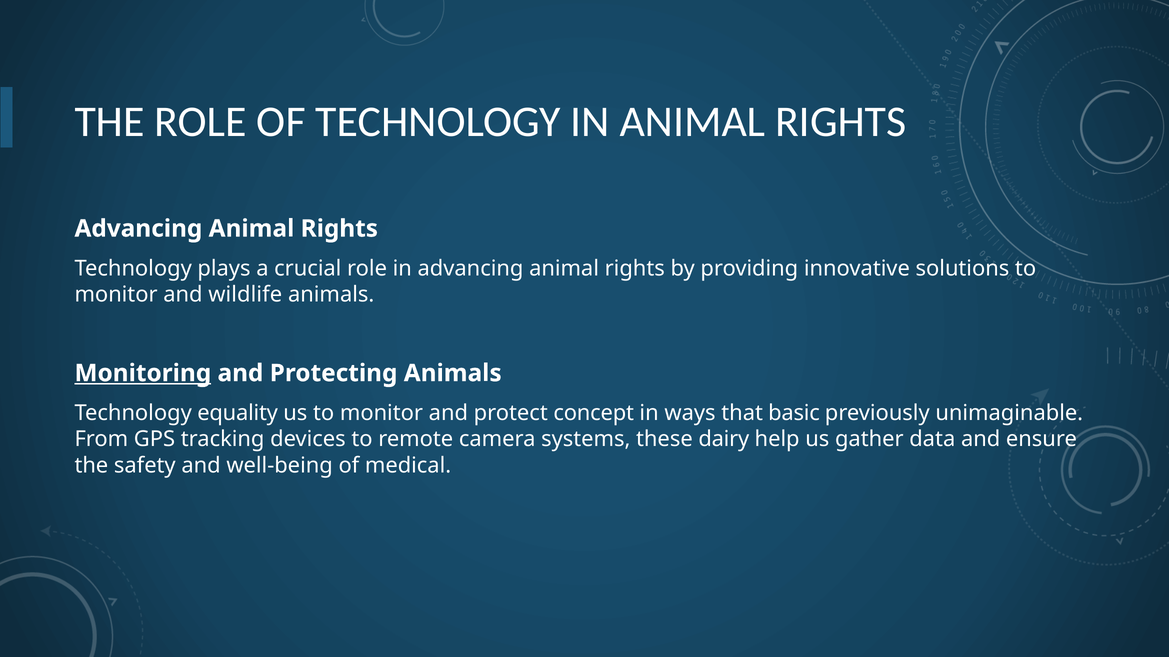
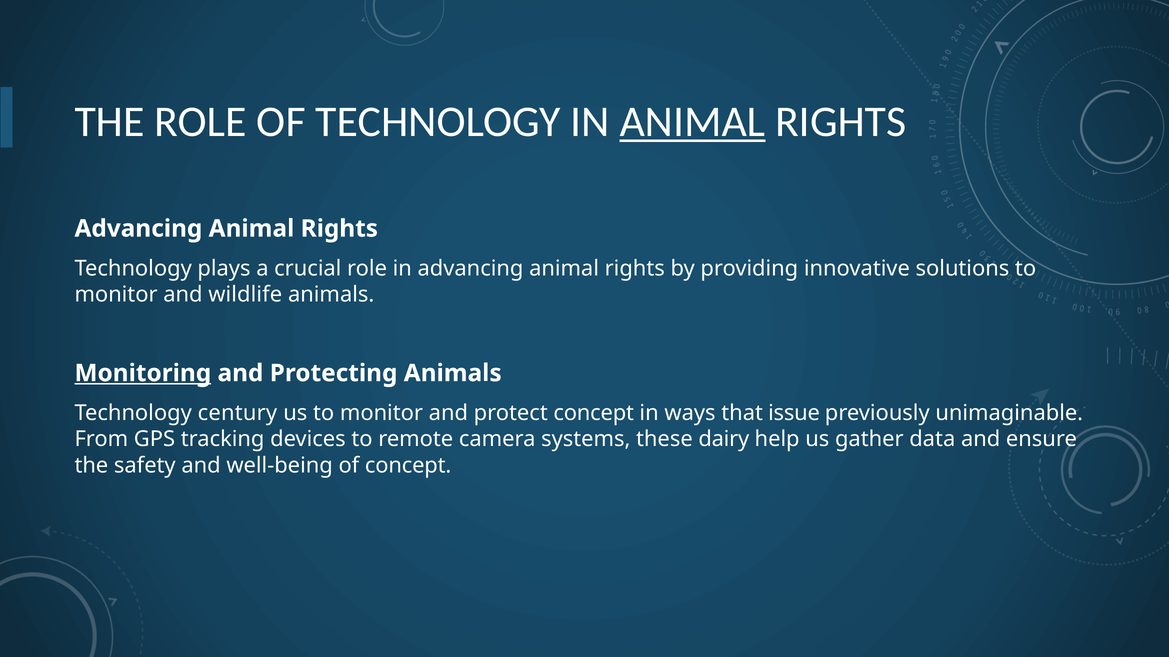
ANIMAL underline: none -> present (692, 122)
equality: equality -> century (237, 413)
basic: basic -> issue (794, 413)
of medical: medical -> concept (408, 466)
